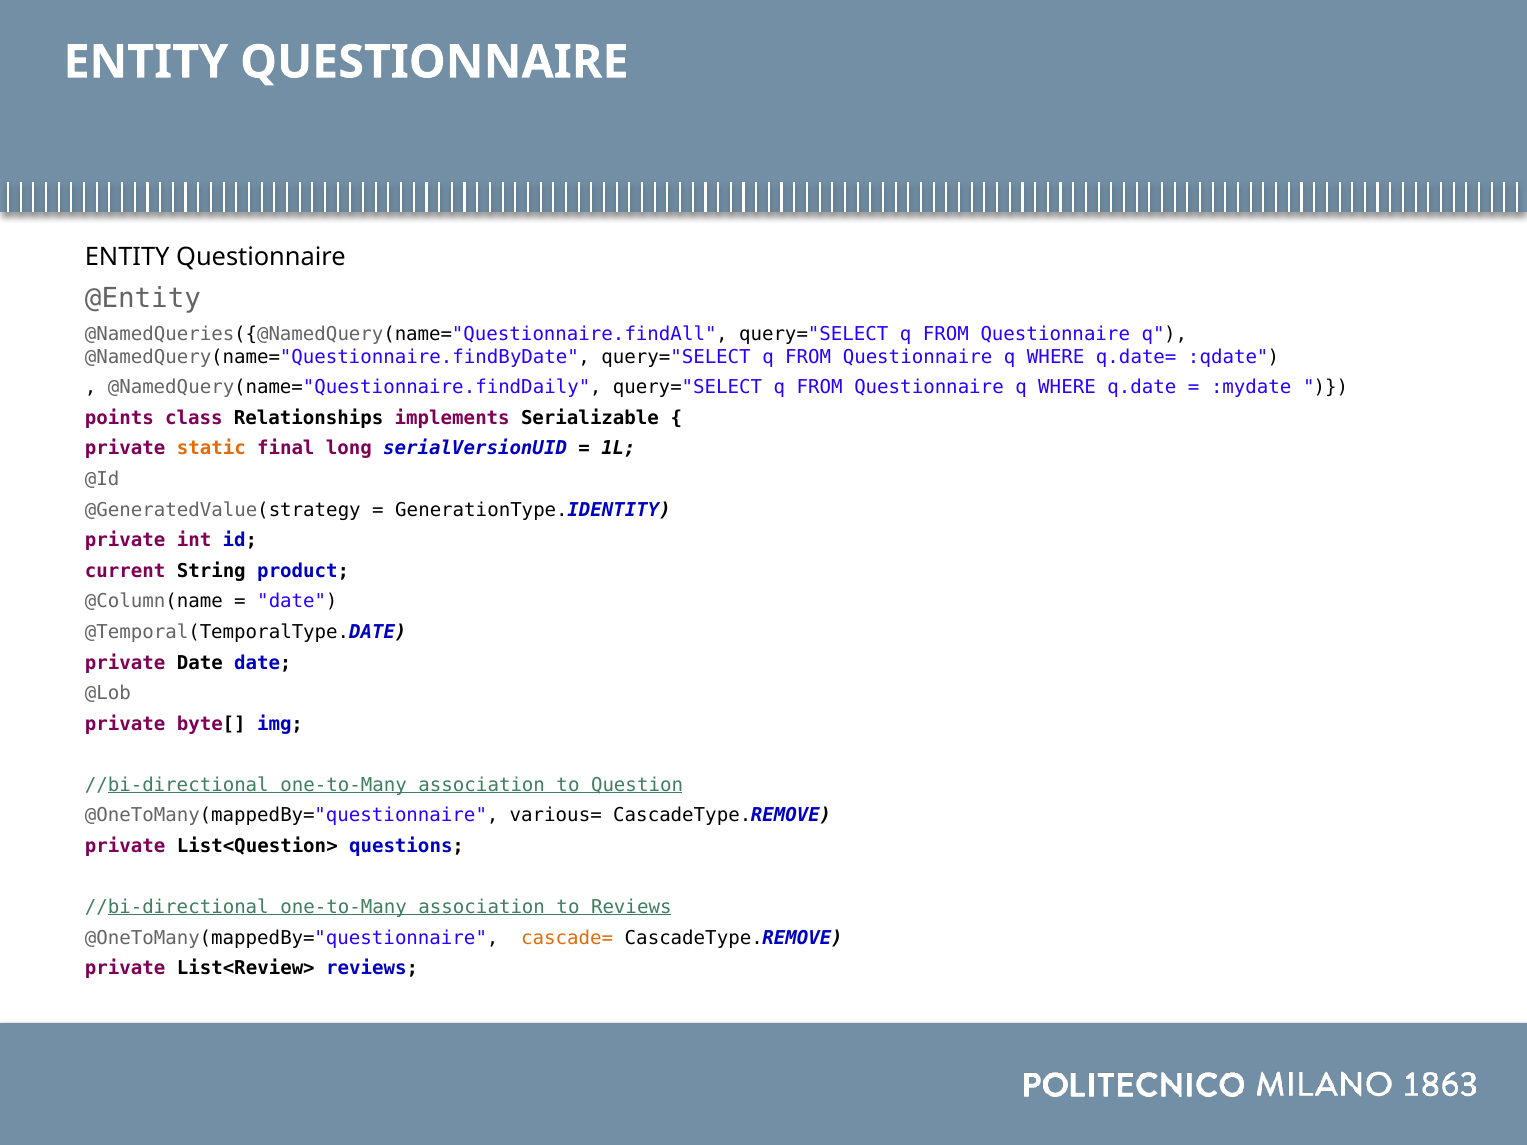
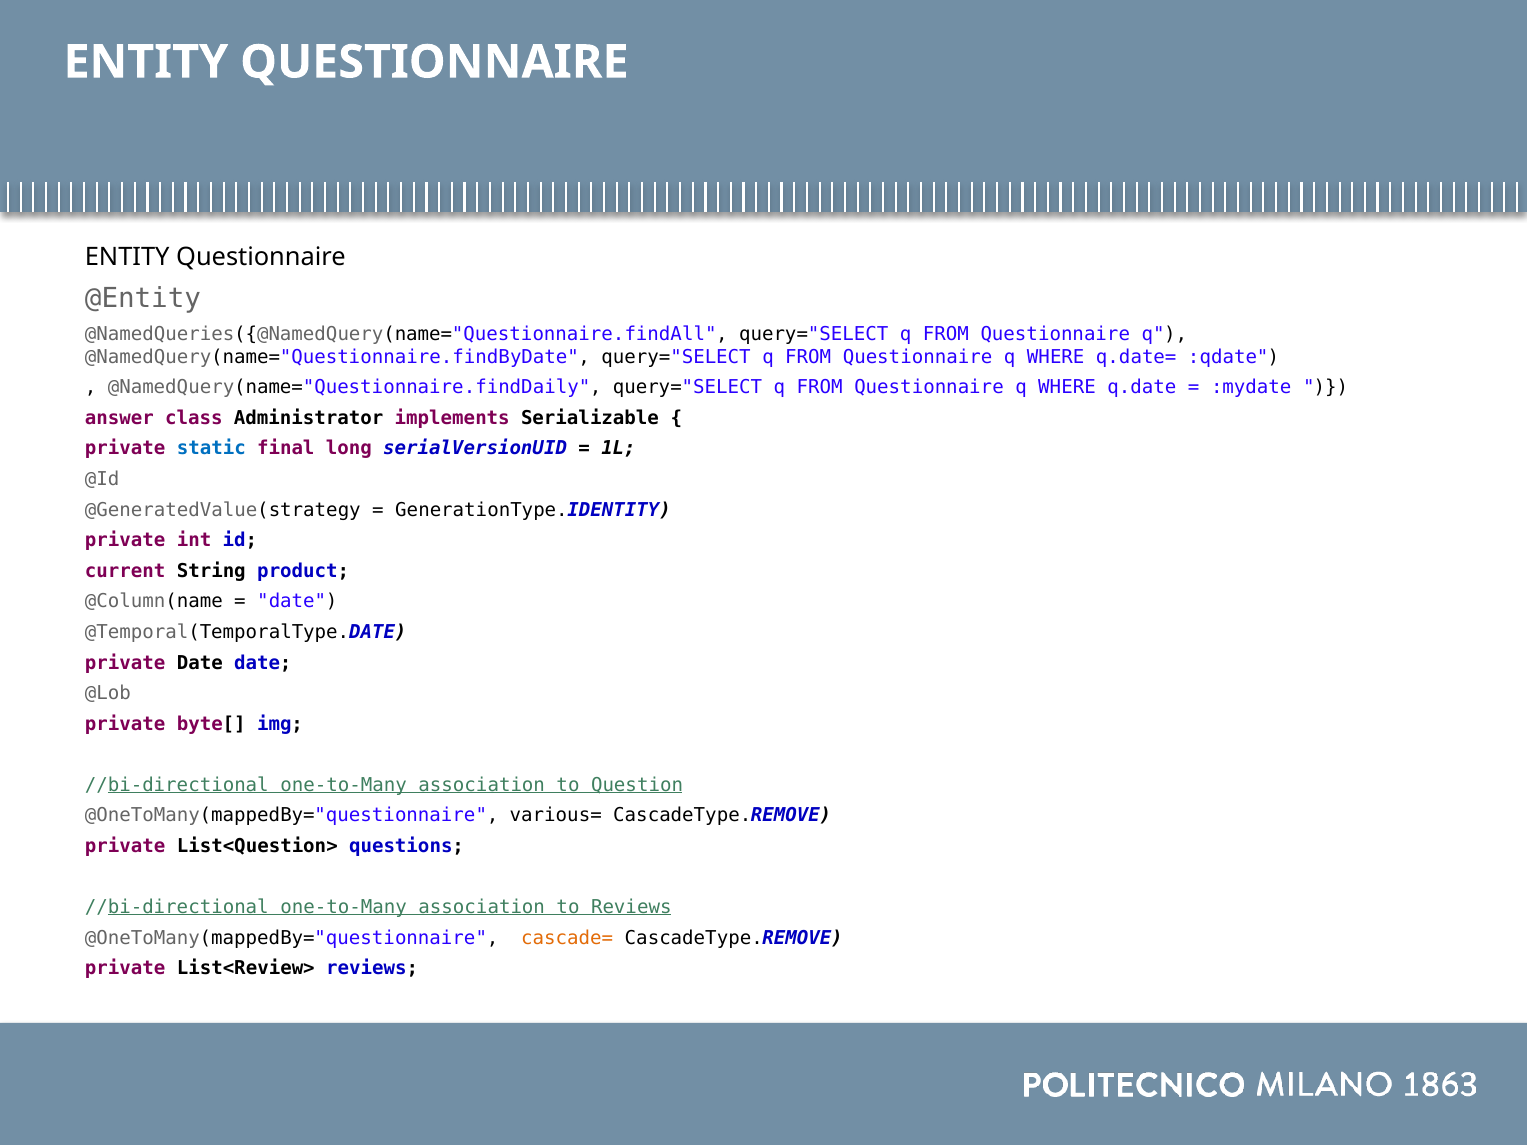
points: points -> answer (119, 418)
Relationships: Relationships -> Administrator (309, 418)
static colour: orange -> blue (211, 449)
